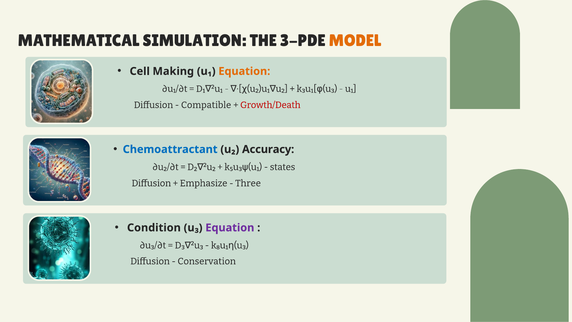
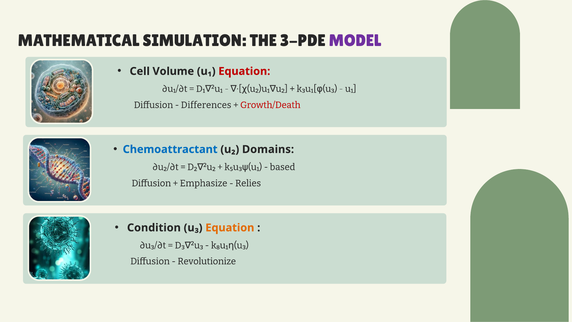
MODEL colour: orange -> purple (355, 41)
Making: Making -> Volume (173, 71)
Equation colour: orange -> red (244, 71)
Compatible: Compatible -> Differences (206, 105)
Accuracy: Accuracy -> Domains (268, 149)
states: states -> based (283, 167)
Three: Three -> Relies (248, 183)
Equation colour: purple -> orange (230, 228)
Conservation: Conservation -> Revolutionize (207, 261)
